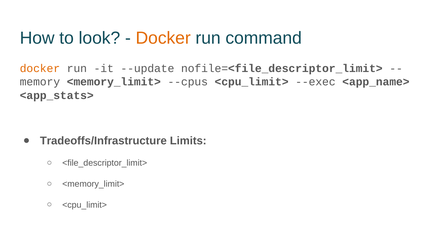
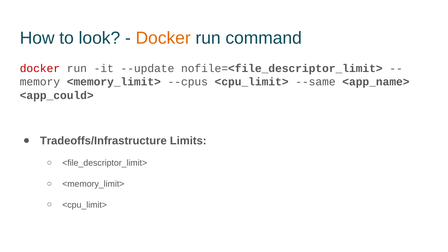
docker colour: orange -> red (40, 68)
--exec: --exec -> --same (315, 82)
<app_stats>: <app_stats> -> <app_could> (57, 95)
